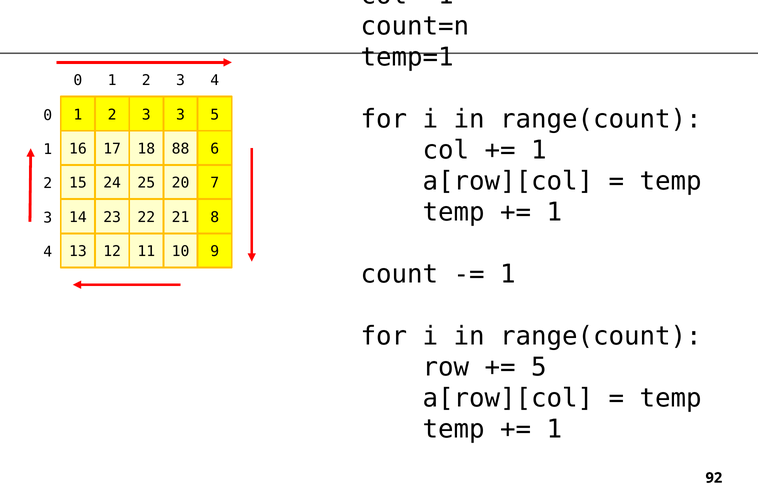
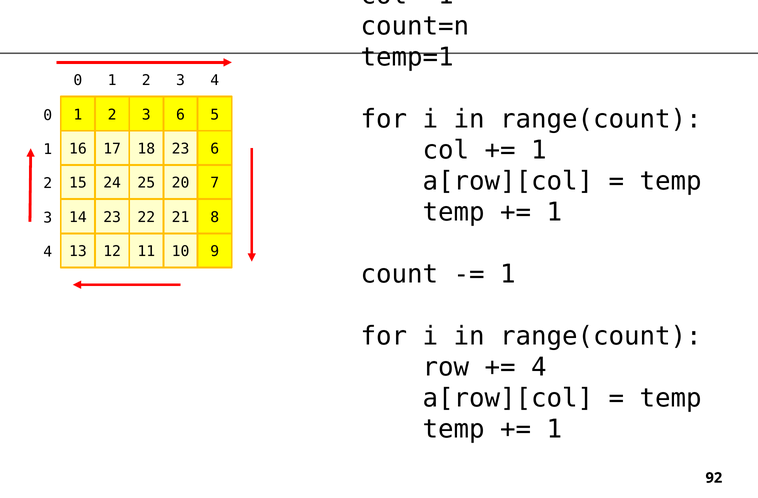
3 3: 3 -> 6 (181, 115)
18 88: 88 -> 23 (181, 149)
5: 5 -> 4 (539, 367)
